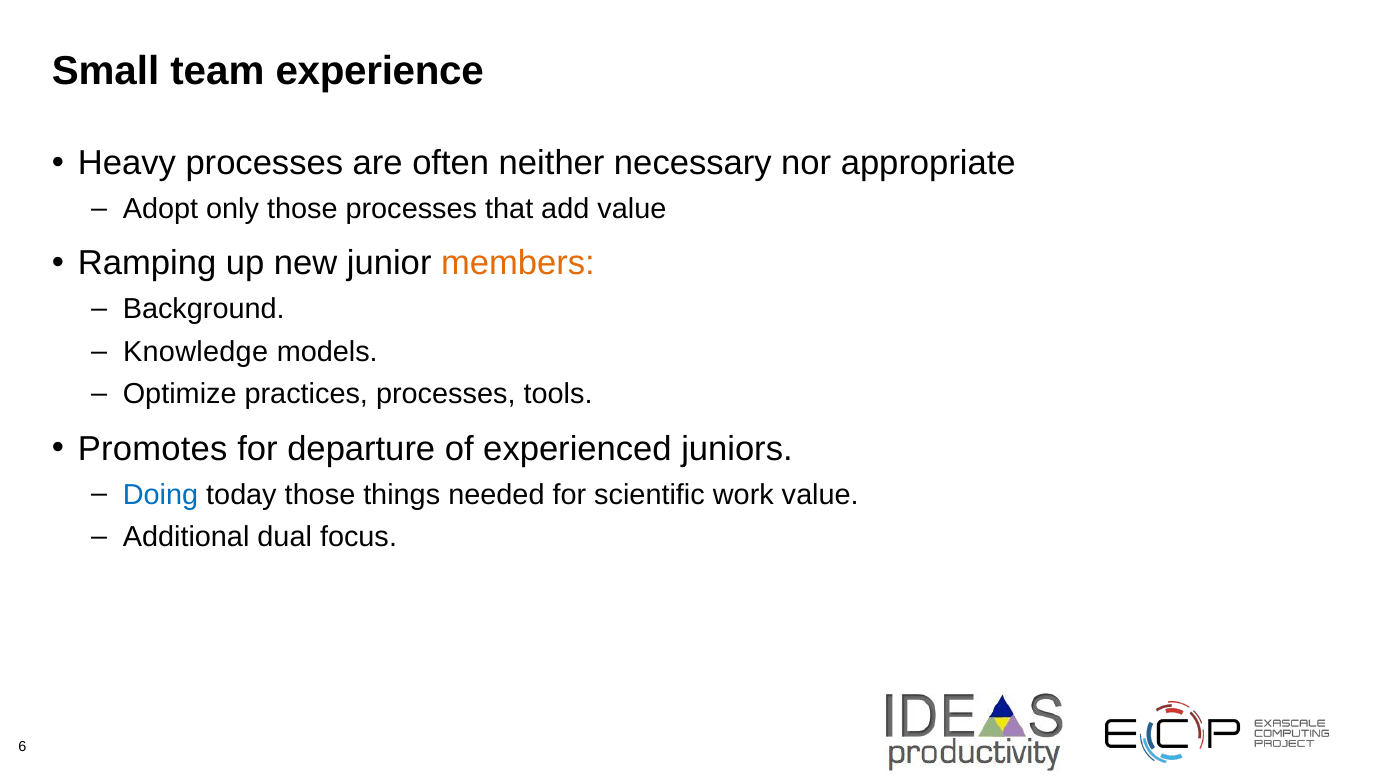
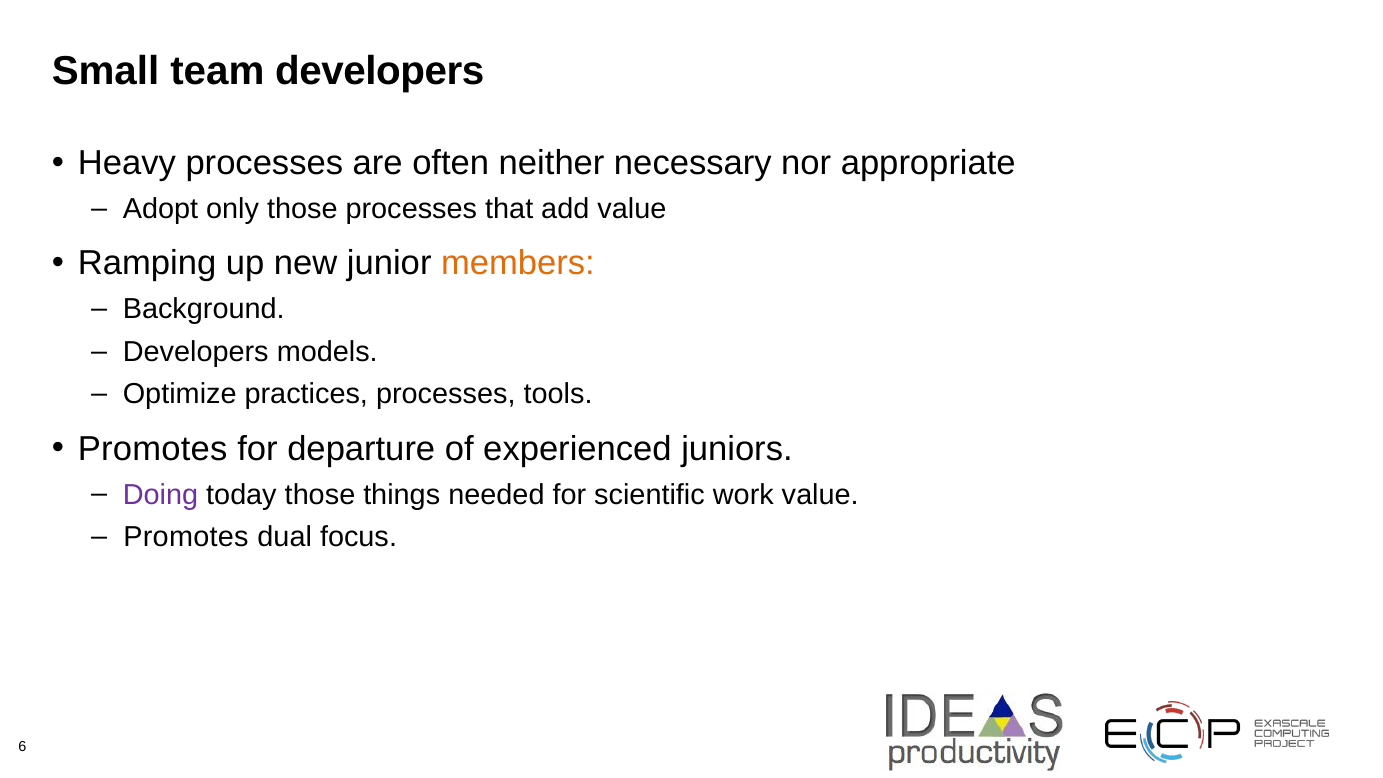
team experience: experience -> developers (380, 71)
Knowledge: Knowledge -> Developers (196, 352)
Doing colour: blue -> purple (160, 495)
Additional: Additional -> Promotes (186, 537)
